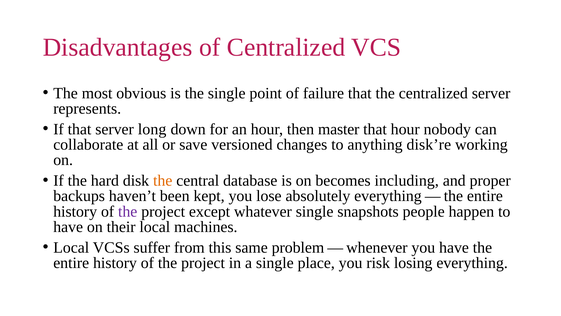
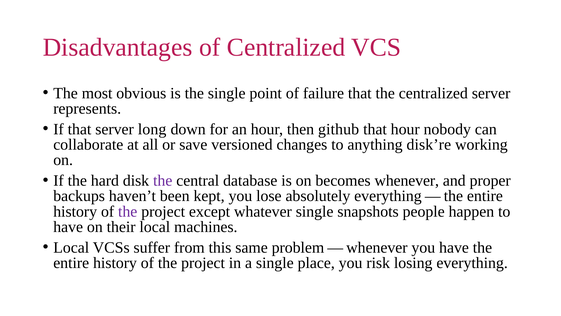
master: master -> github (339, 129)
the colour: orange -> purple (163, 180)
becomes including: including -> whenever (407, 180)
